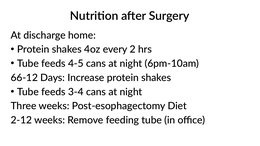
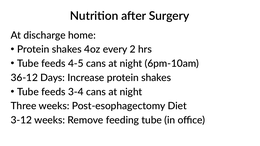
66-12: 66-12 -> 36-12 (24, 78)
2-12: 2-12 -> 3-12 (21, 120)
